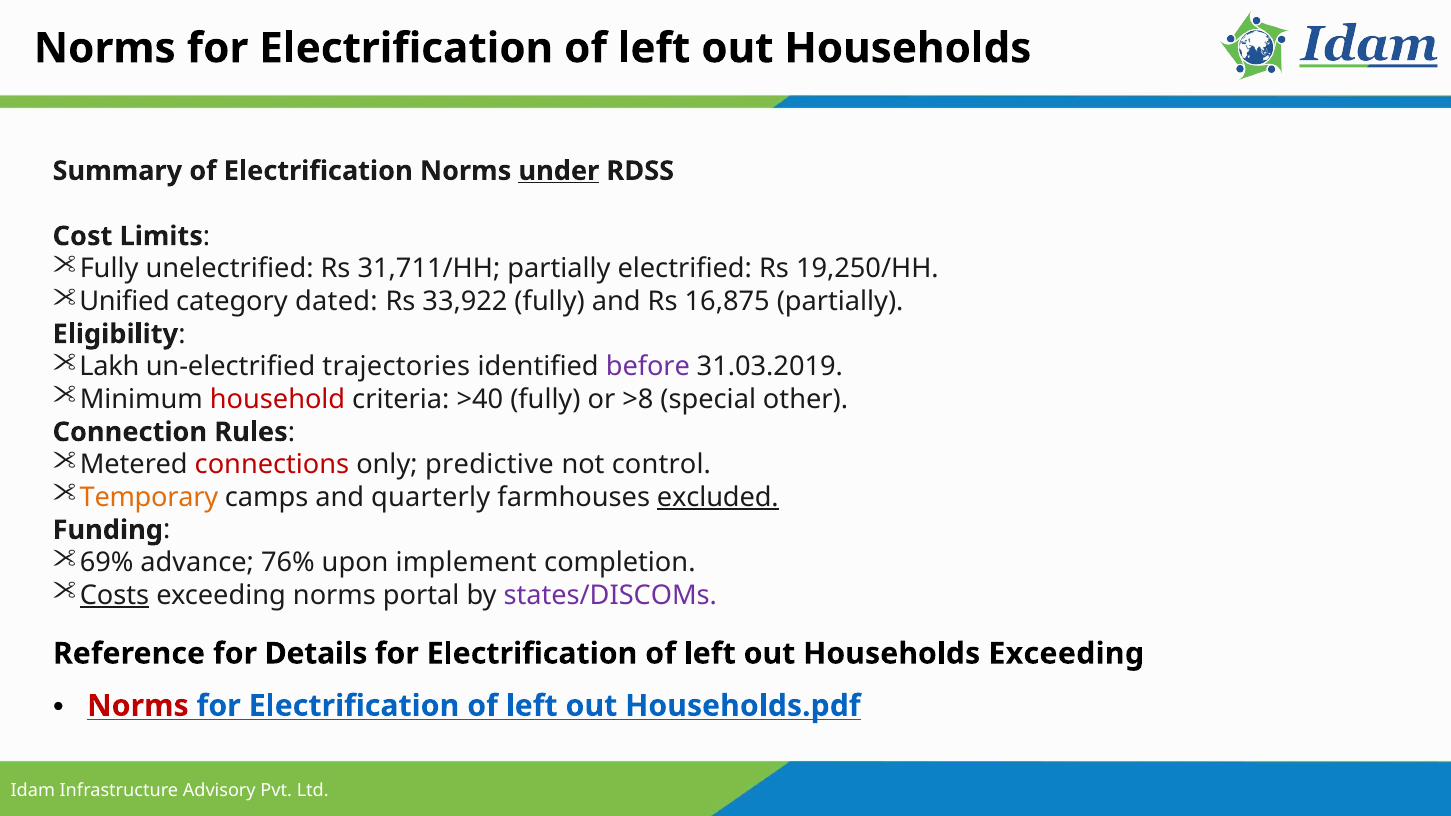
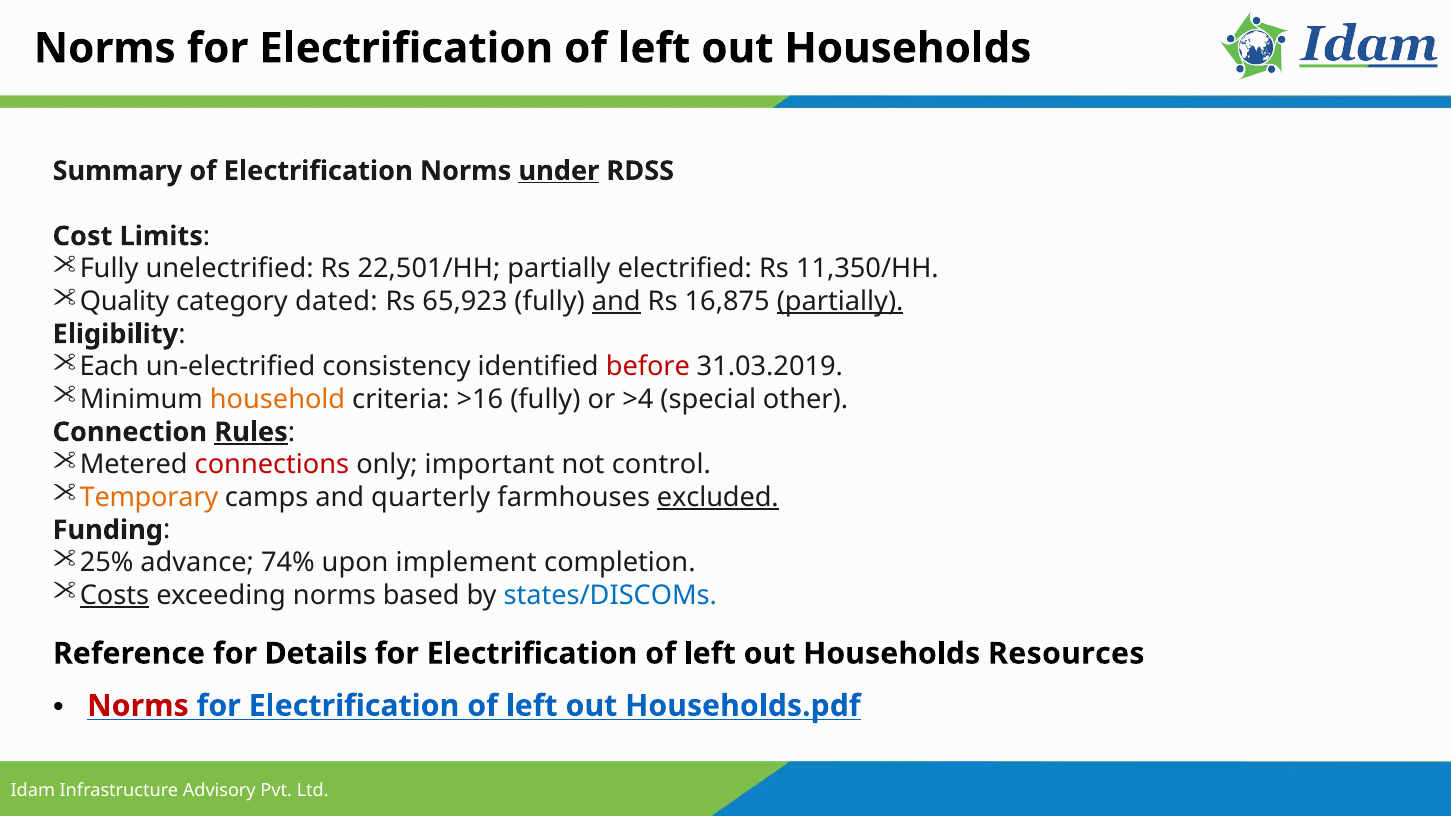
31,711/HH: 31,711/HH -> 22,501/HH (429, 269)
19,250/HH: 19,250/HH -> 11,350/HH (867, 269)
Unified: Unified -> Quality (125, 302)
33,922: 33,922 -> 65,923 (465, 302)
and underline: none -> present (616, 302)
partially underline: none -> present (840, 302)
Lakh: Lakh -> Each (109, 367)
trajectories: trajectories -> consistency (396, 367)
before colour: purple -> red (648, 367)
household colour: red -> orange (278, 399)
>40: >40 -> >16 (480, 399)
>8: >8 -> >4 (638, 399)
Rules underline: none -> present (251, 432)
predictive: predictive -> important (489, 465)
69%: 69% -> 25% (107, 563)
76%: 76% -> 74% (288, 563)
portal: portal -> based (421, 595)
states/DISCOMs colour: purple -> blue (610, 595)
Households Exceeding: Exceeding -> Resources (1066, 654)
